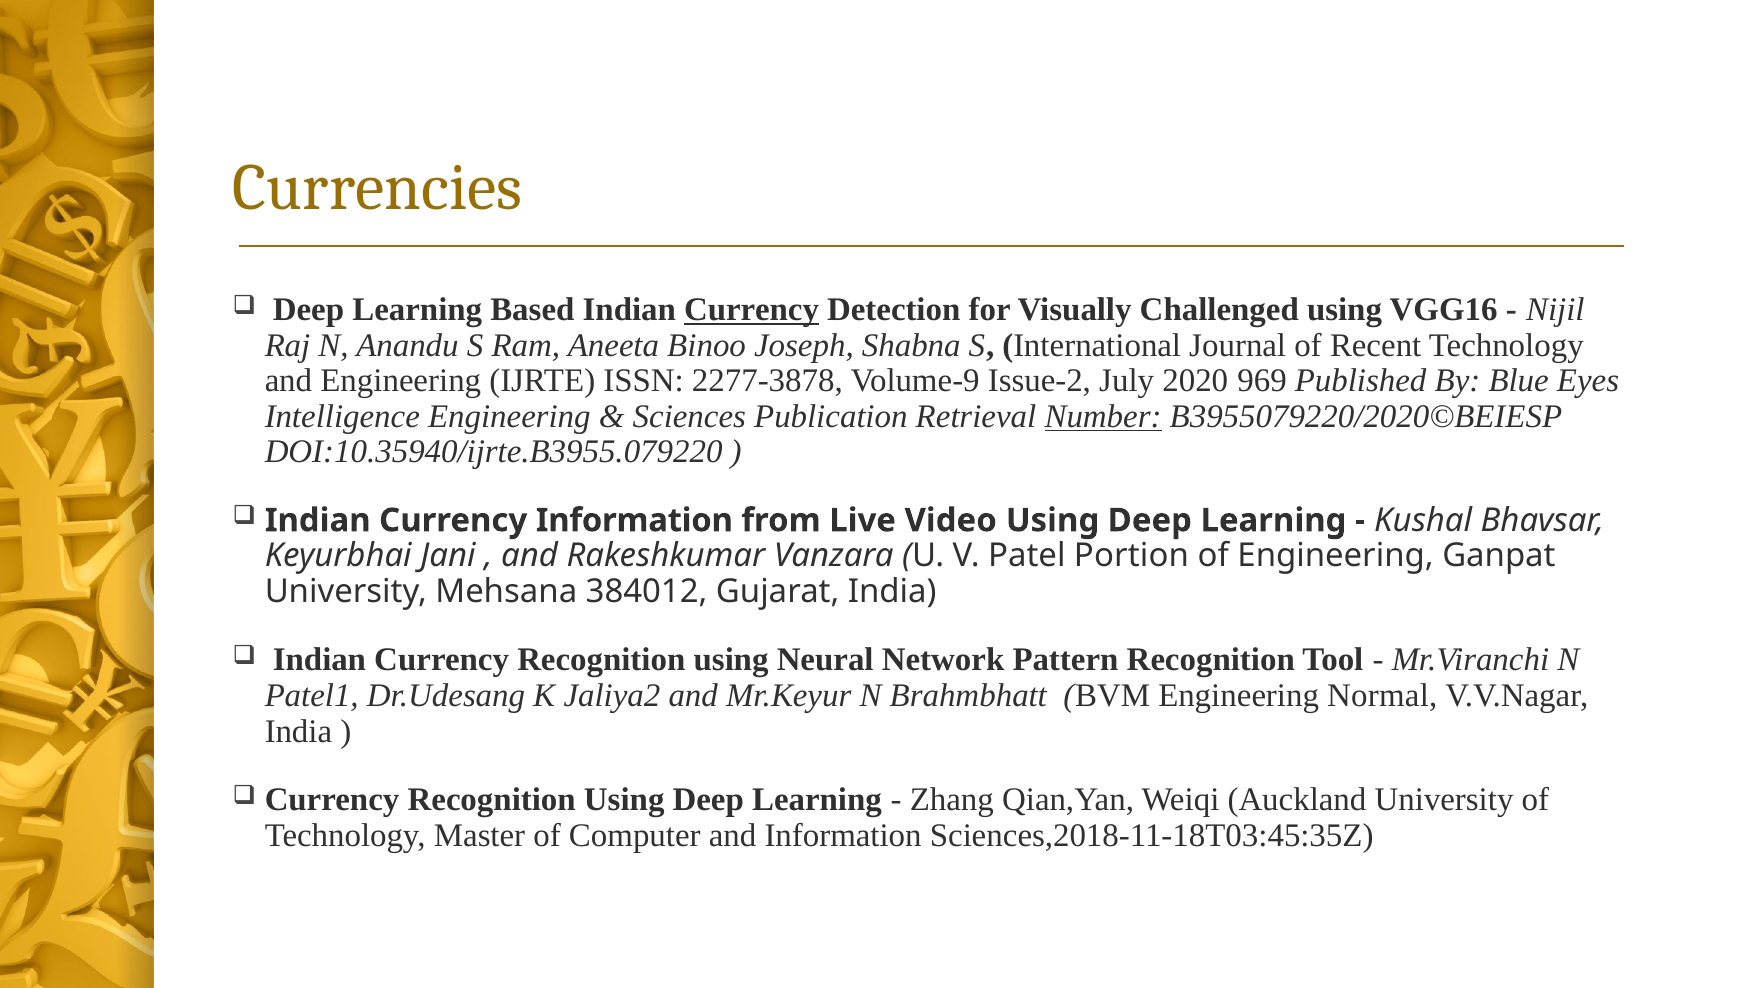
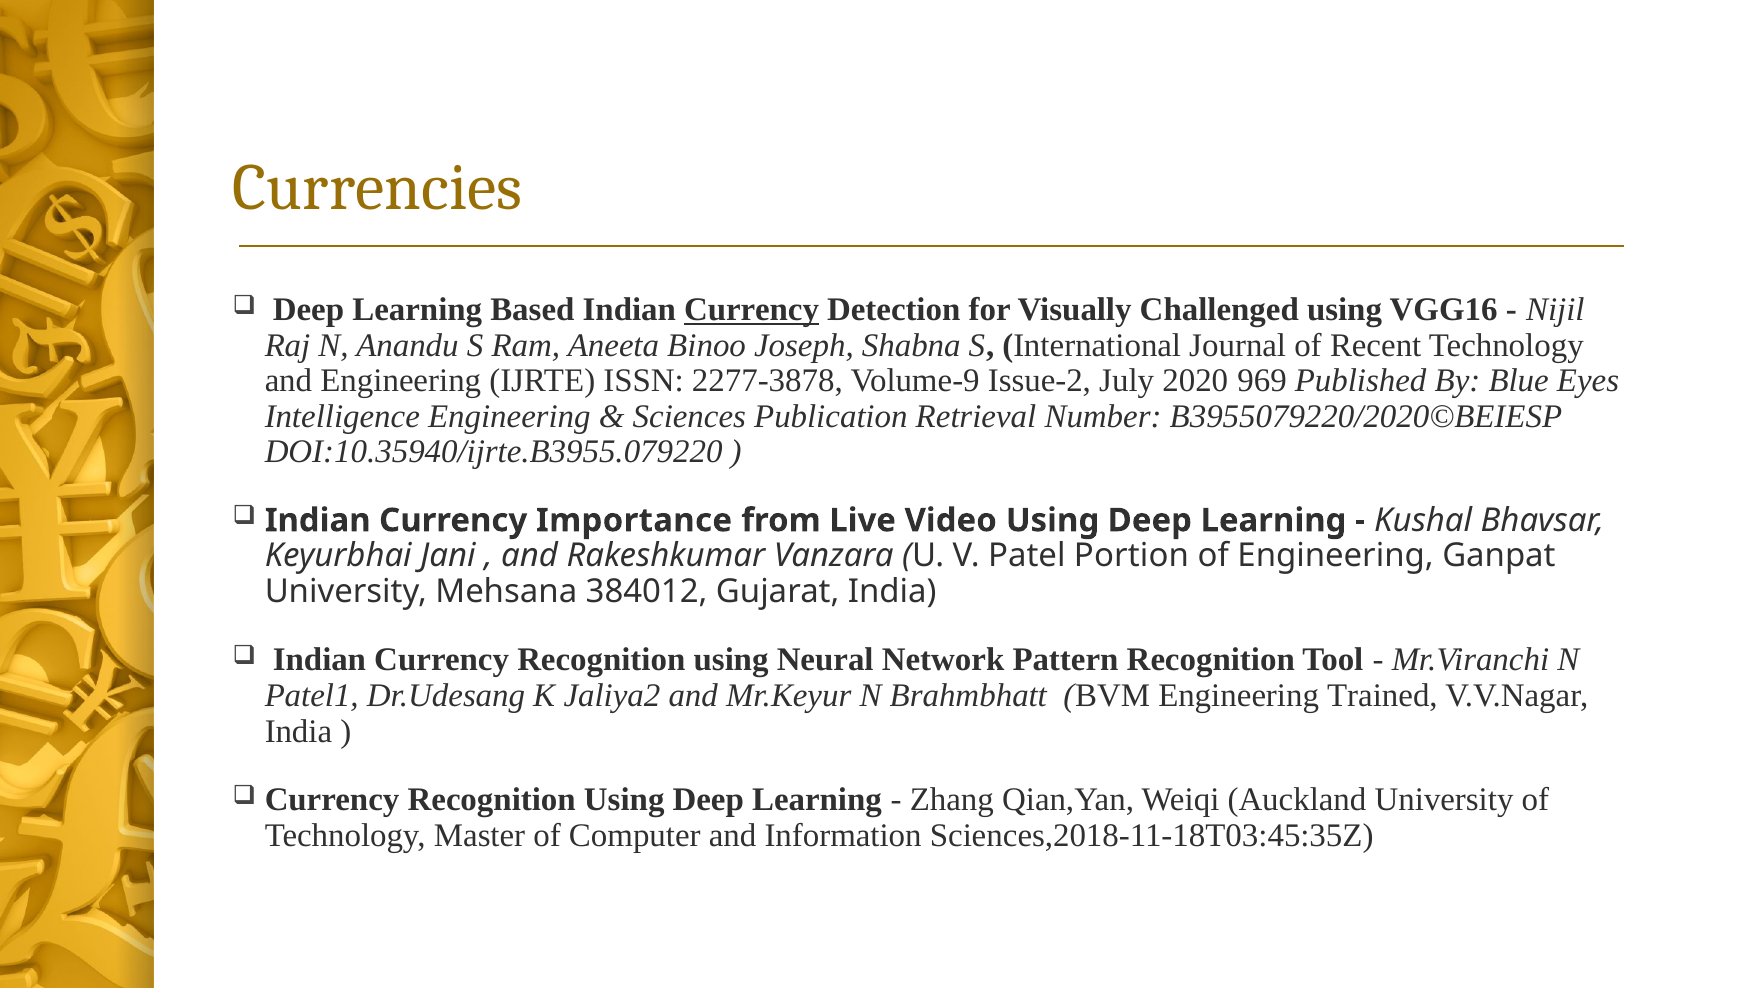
Number underline: present -> none (1103, 416)
Currency Information: Information -> Importance (634, 520)
Normal: Normal -> Trained (1382, 696)
